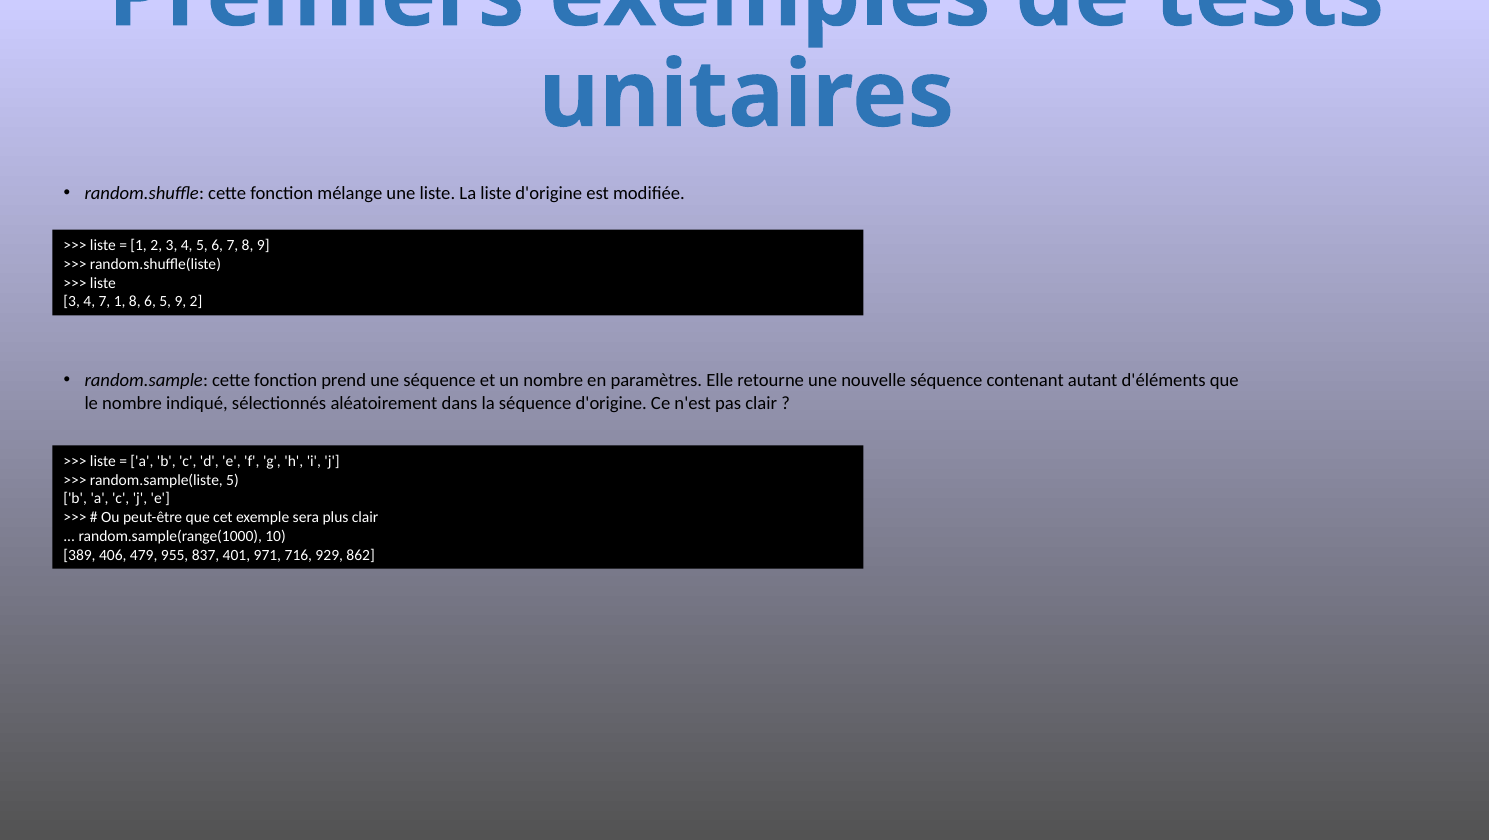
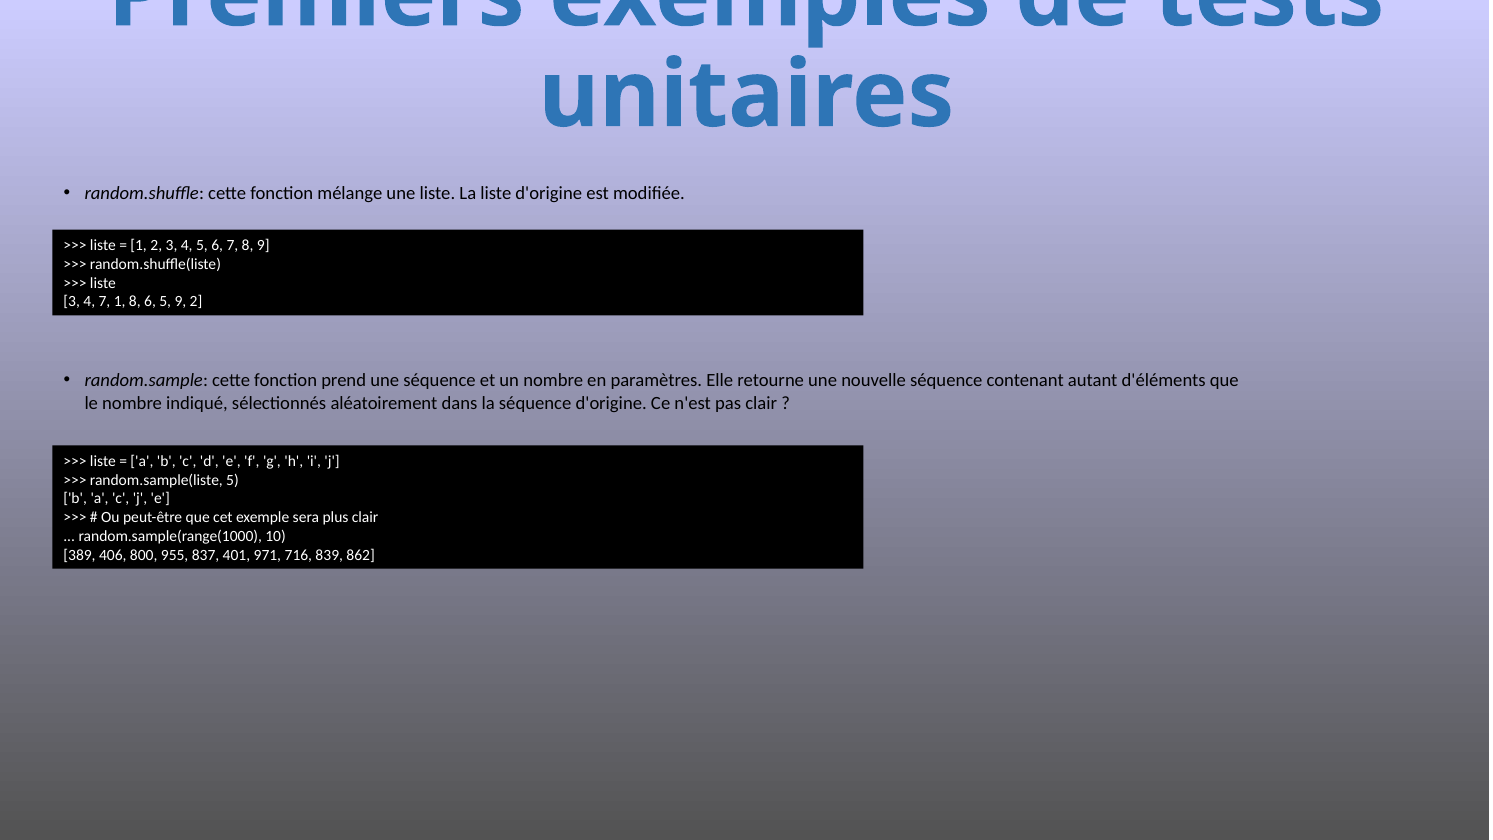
479: 479 -> 800 (144, 555)
929: 929 -> 839 (329, 555)
